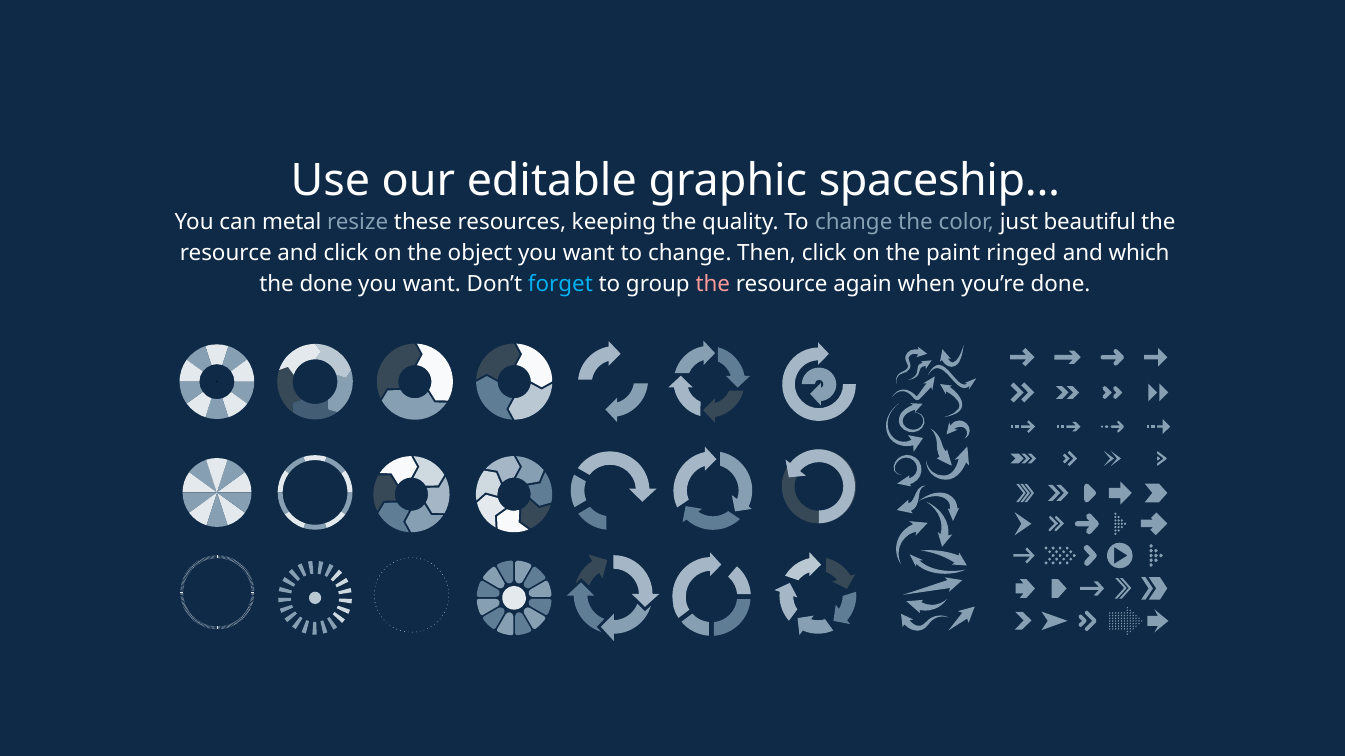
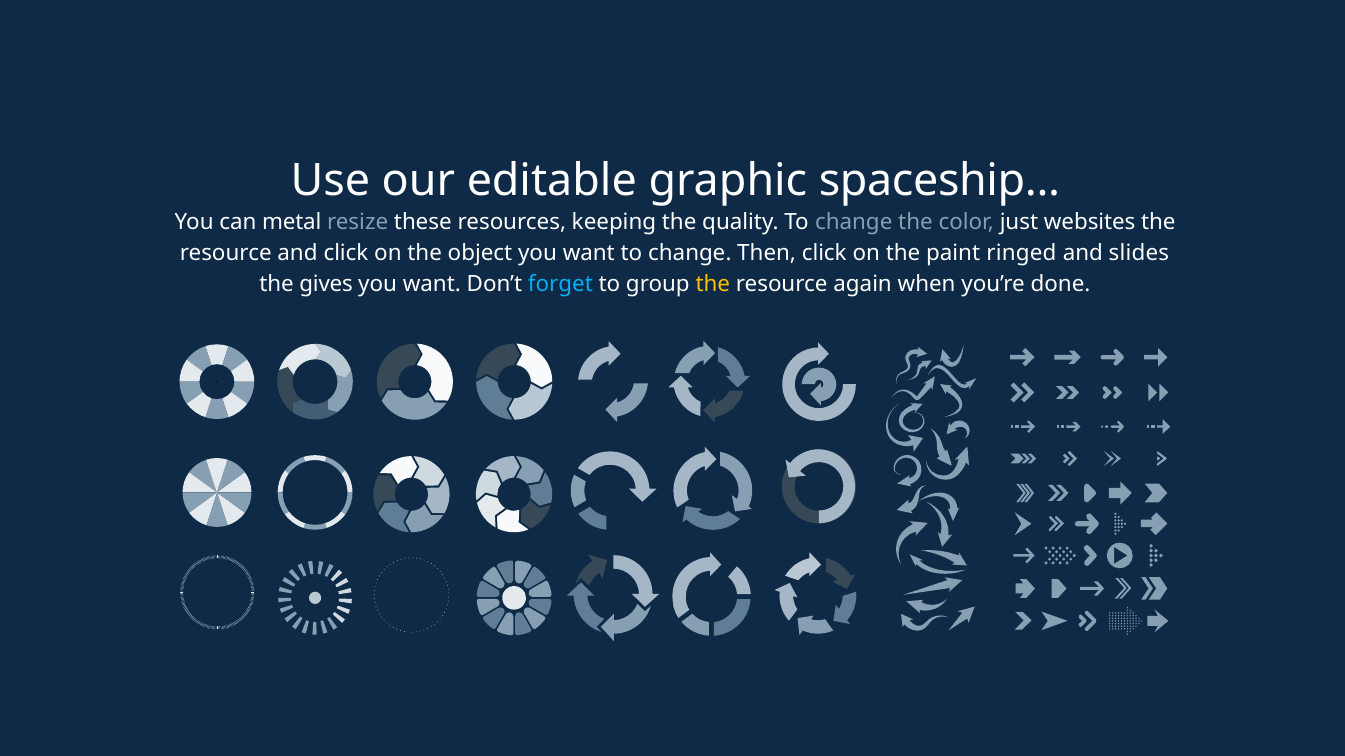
beautiful: beautiful -> websites (1090, 223)
which: which -> slides (1139, 253)
the done: done -> gives (326, 284)
the colour: pink -> yellow (713, 284)
